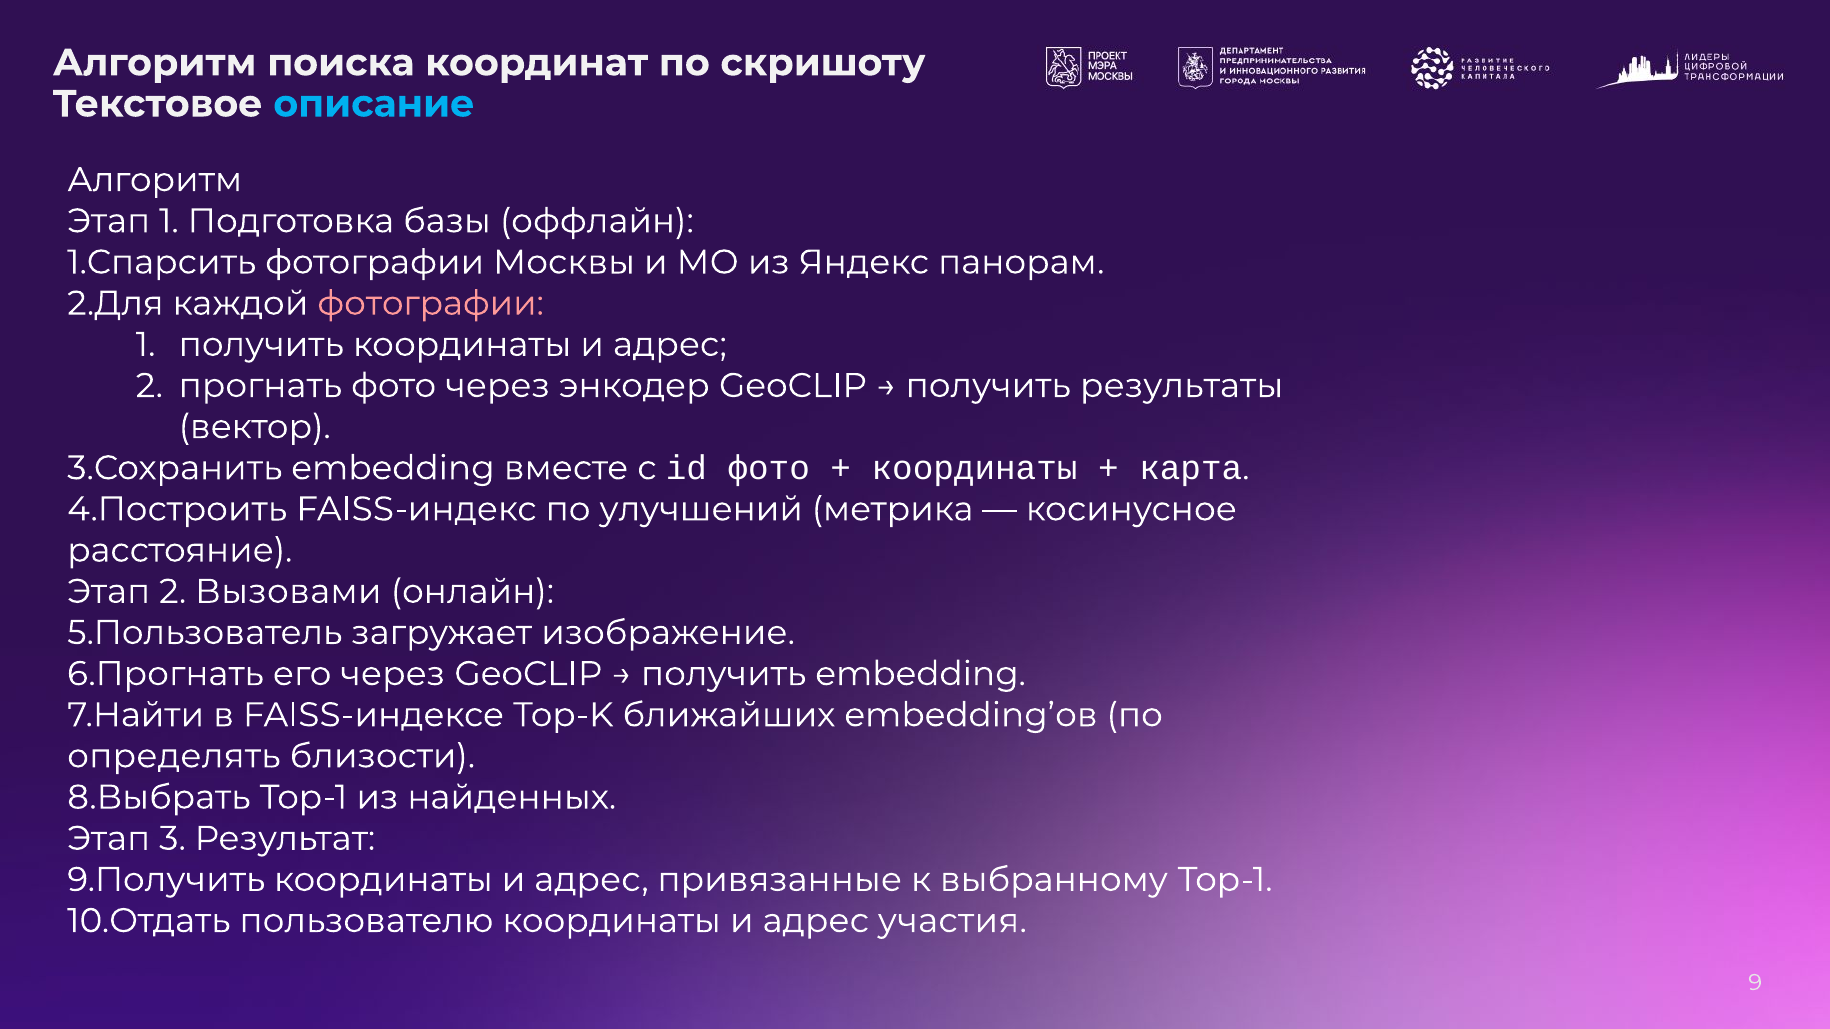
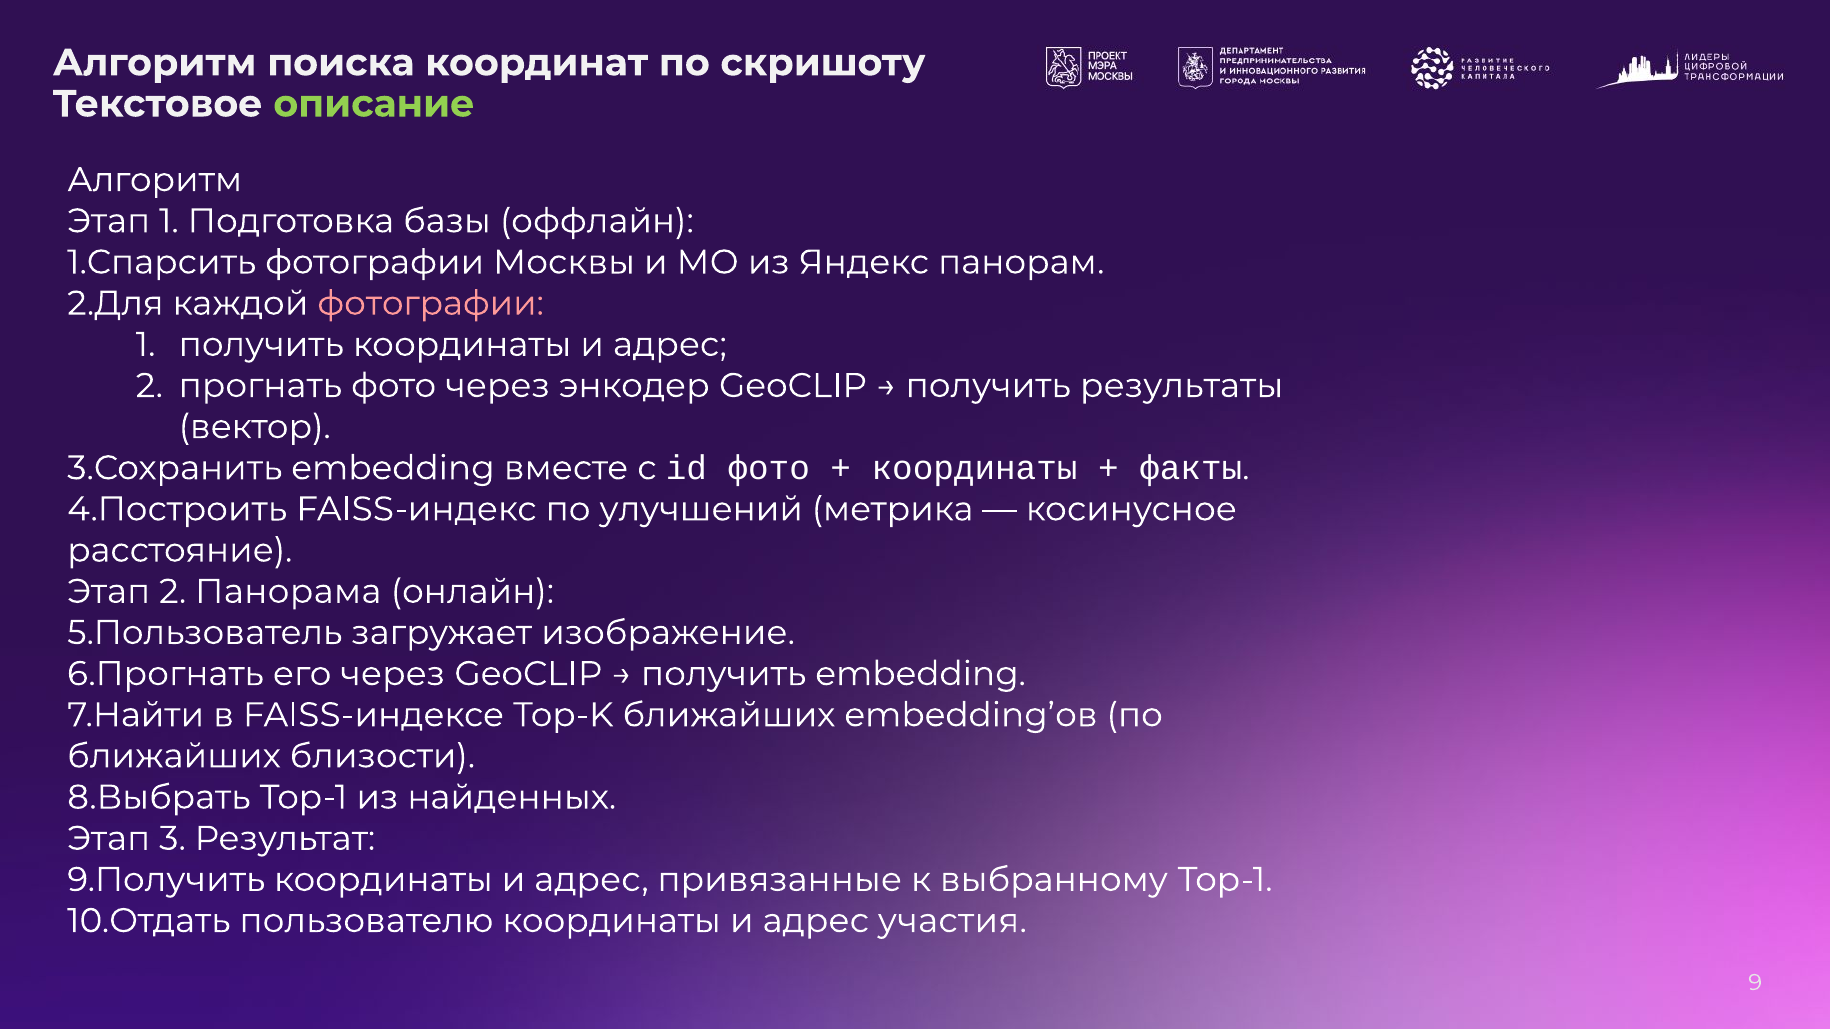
описание colour: light blue -> light green (374, 104)
карта: карта -> факты (1191, 468)
Вызовами: Вызовами -> Панорама (288, 592)
определять: определять -> ближайших (174, 756)
